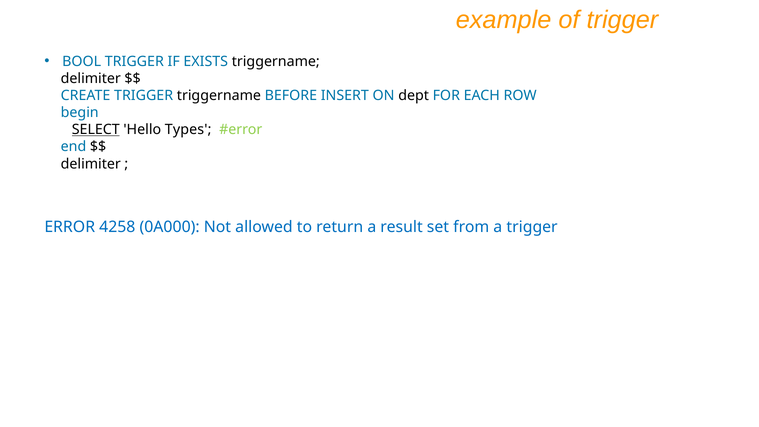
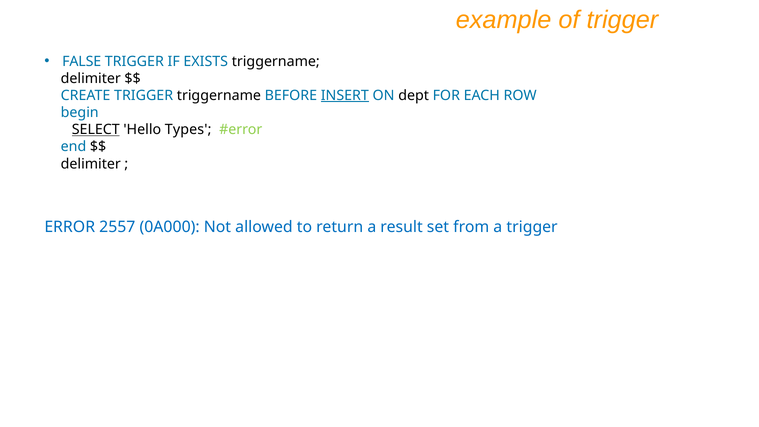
BOOL: BOOL -> FALSE (82, 61)
INSERT underline: none -> present (345, 96)
4258: 4258 -> 2557 (117, 227)
